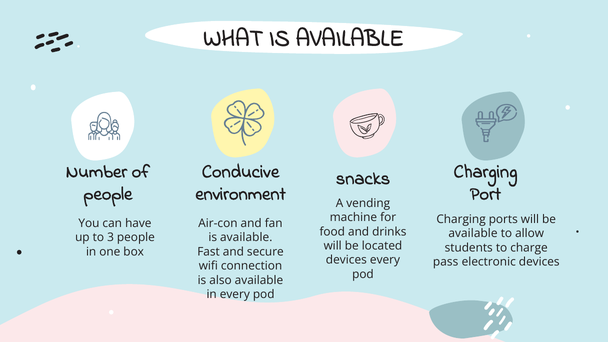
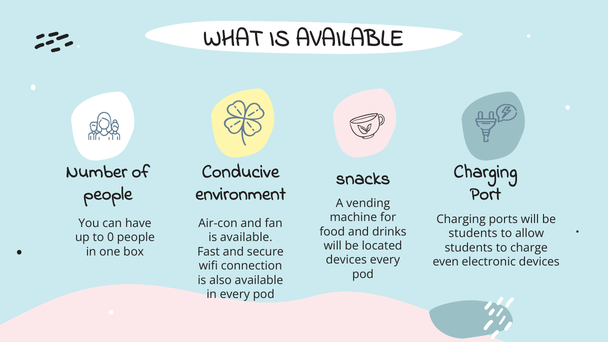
available: available -> students (473, 234)
3: 3 -> 0 (111, 238)
pass: pass -> even (446, 262)
